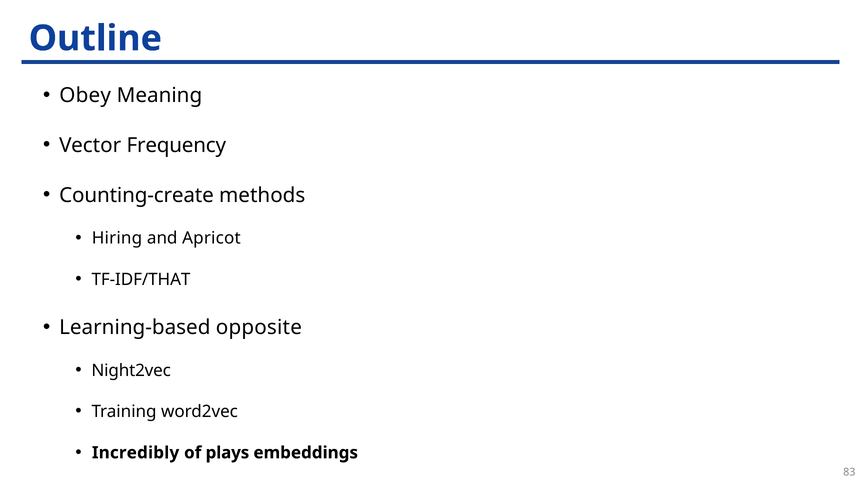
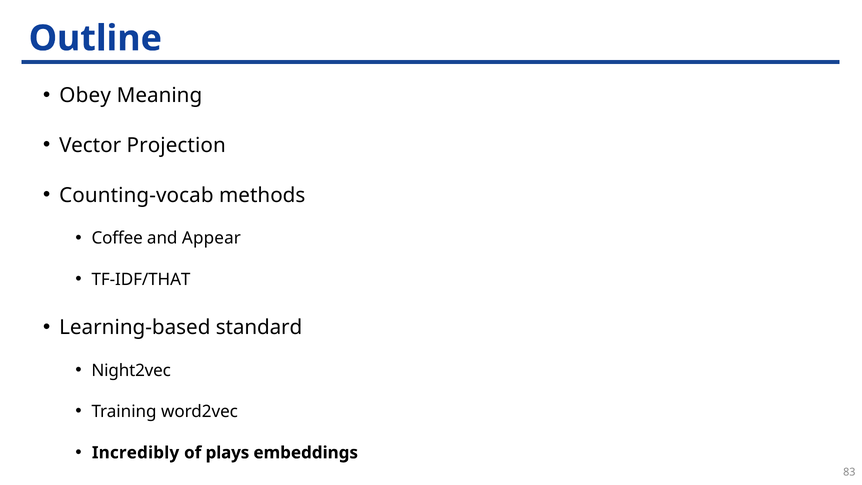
Frequency: Frequency -> Projection (176, 145)
Counting-create: Counting-create -> Counting-vocab (136, 195)
Hiring: Hiring -> Coffee (117, 238)
Apricot: Apricot -> Appear (211, 238)
opposite: opposite -> standard (259, 327)
